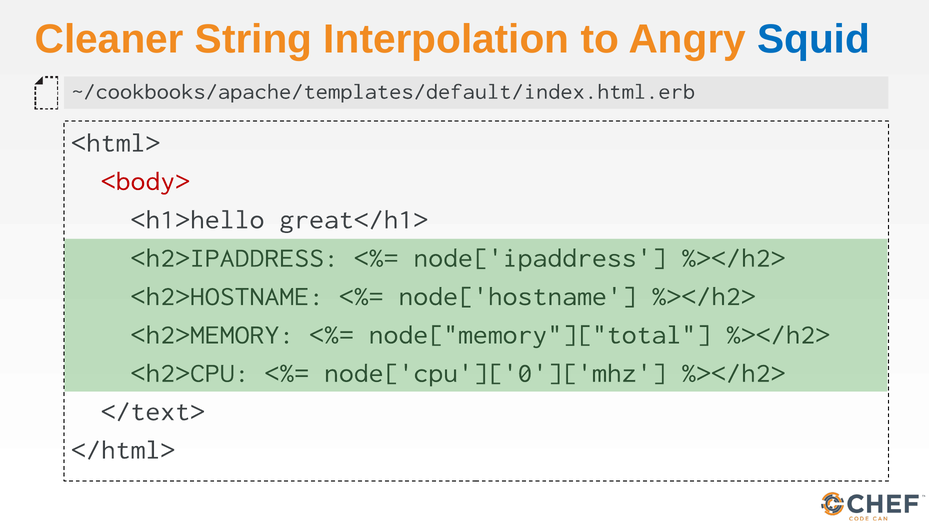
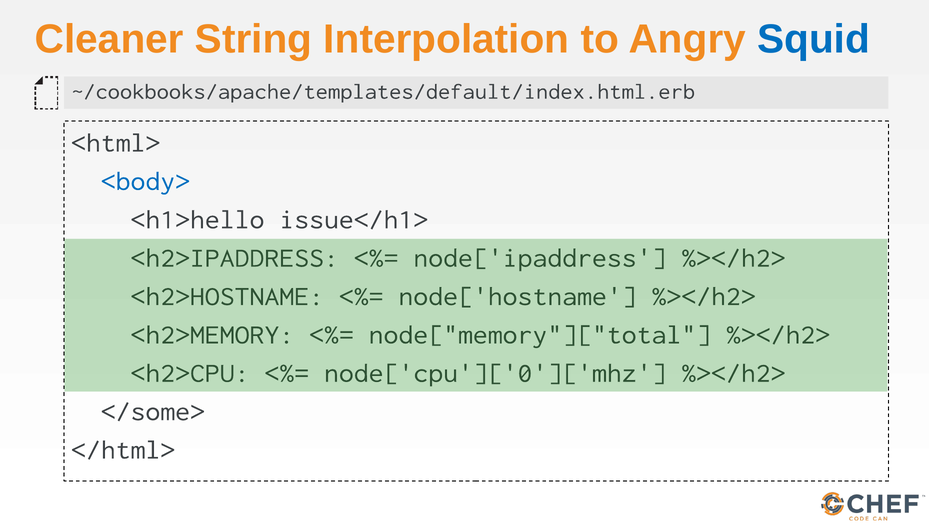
<body> colour: red -> blue (145, 181)
great</h1>: great</h1> -> issue</h1> (354, 219)
</text>: </text> -> </some> (153, 411)
